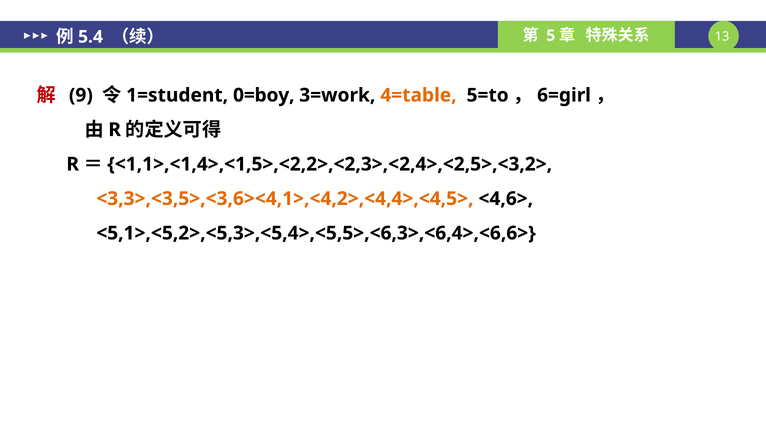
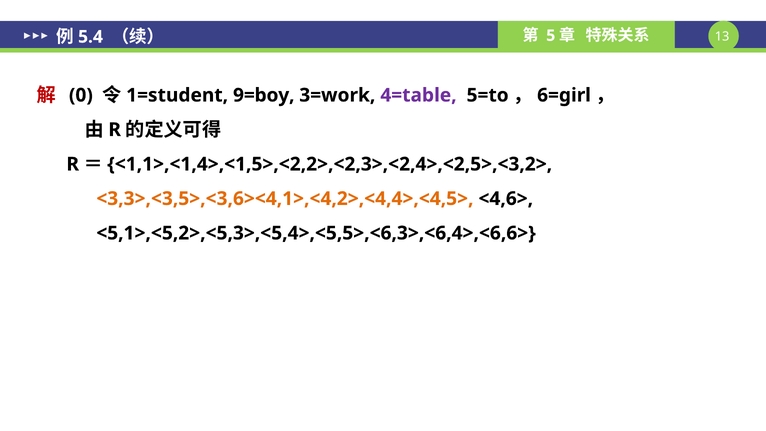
9: 9 -> 0 (81, 95)
0=boy: 0=boy -> 9=boy (264, 95)
4=table colour: orange -> purple (418, 95)
